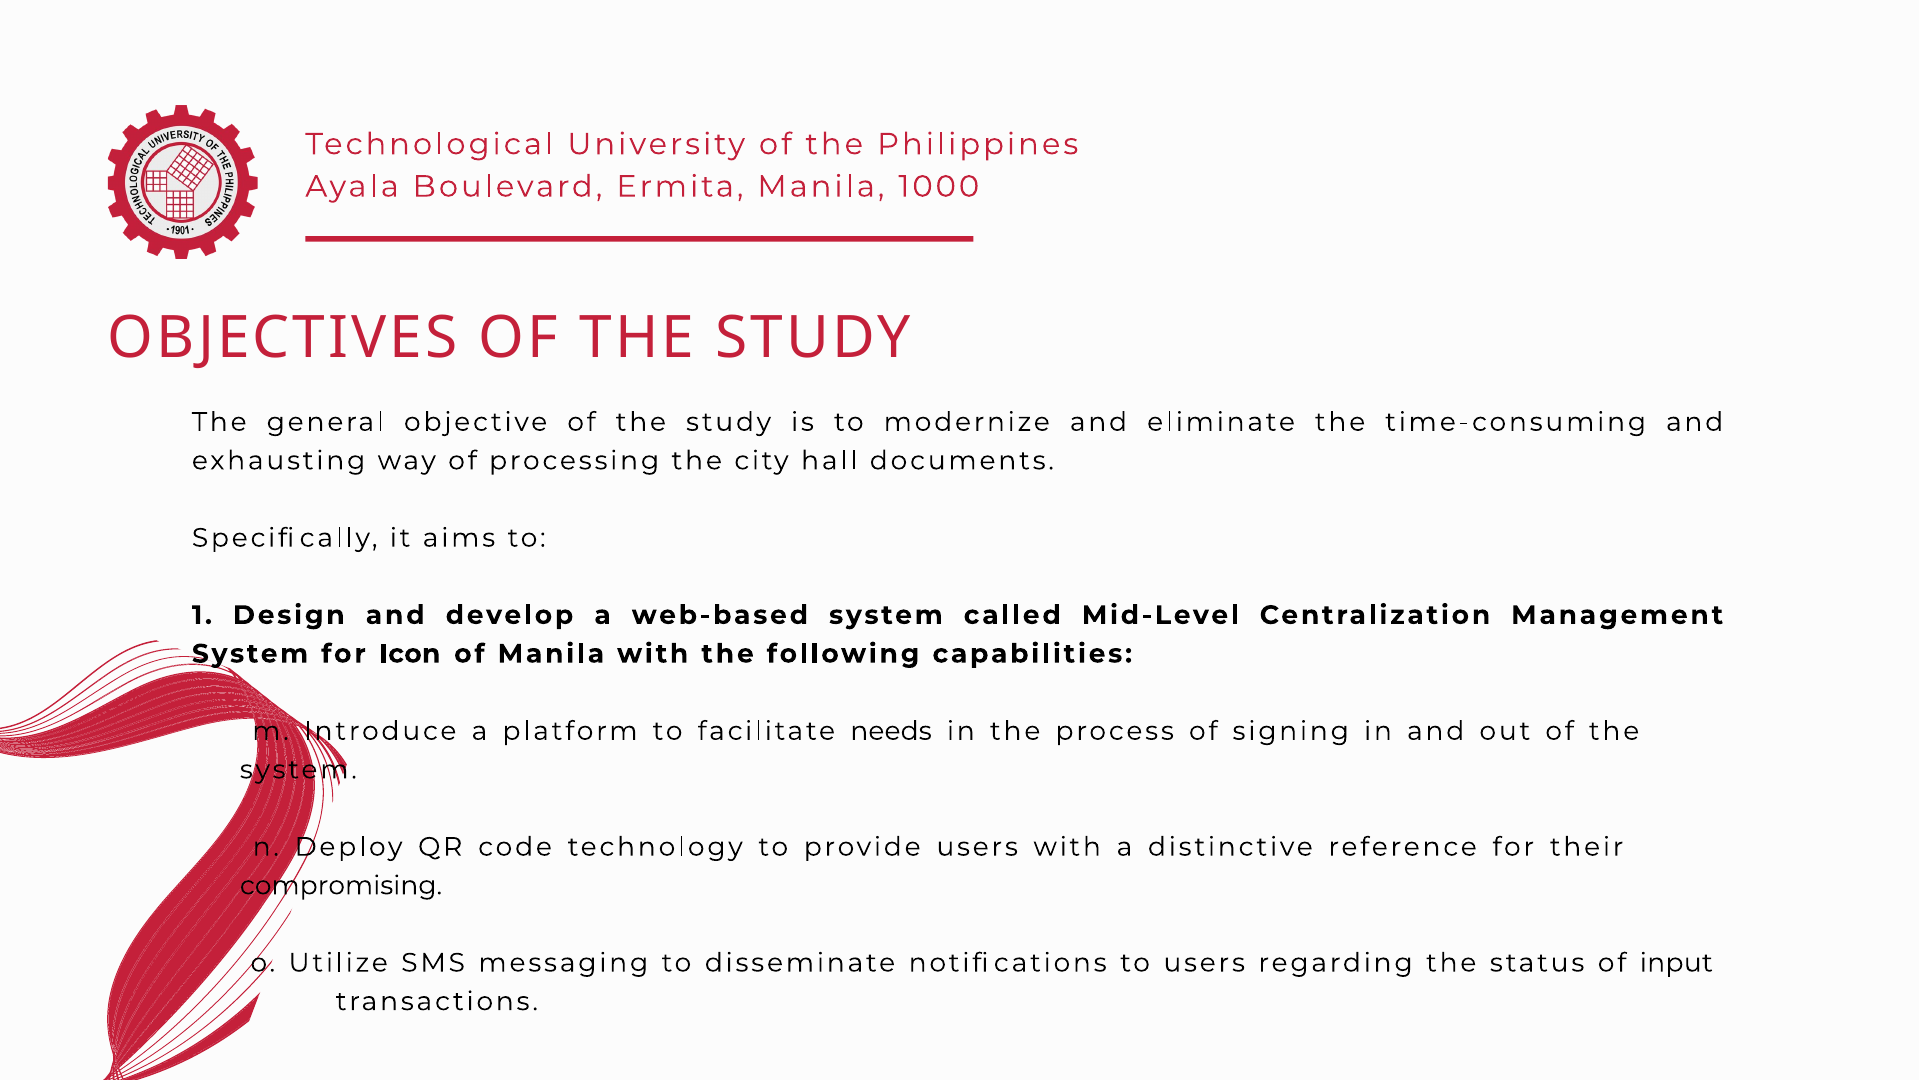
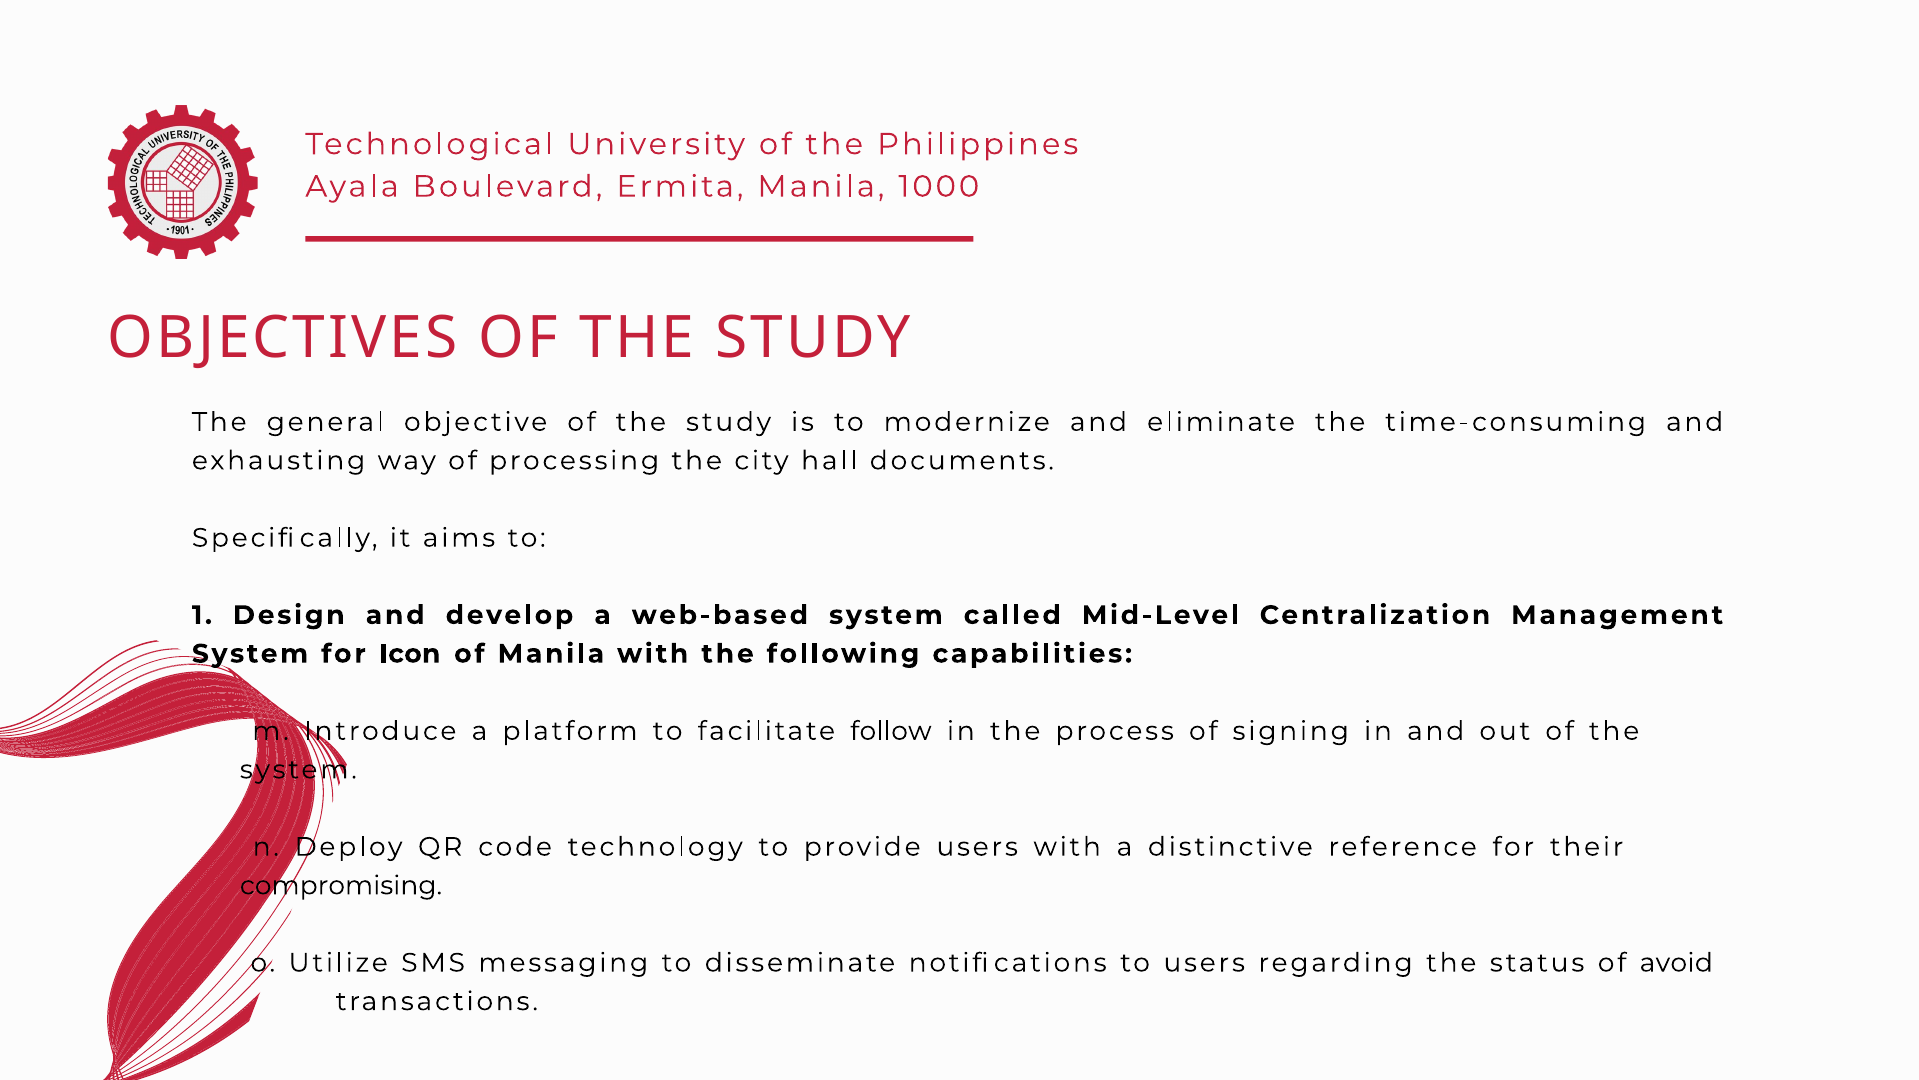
needs: needs -> follow (891, 731)
input: input -> avoid (1676, 962)
